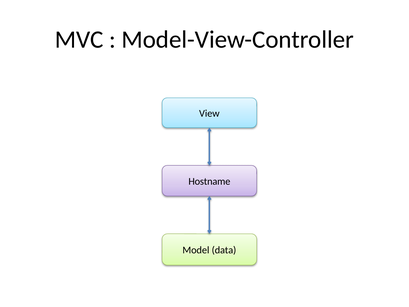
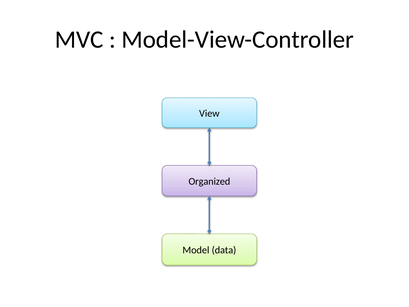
Hostname: Hostname -> Organized (209, 181)
